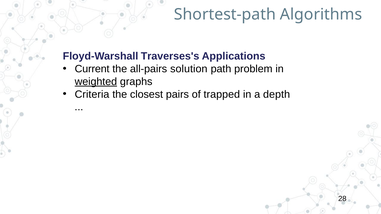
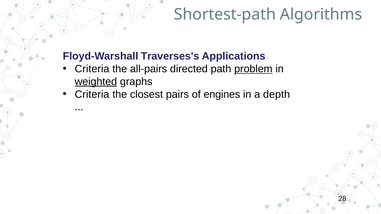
Current: Current -> Criteria (92, 69)
solution: solution -> directed (189, 69)
problem underline: none -> present (253, 69)
trapped: trapped -> engines (222, 94)
